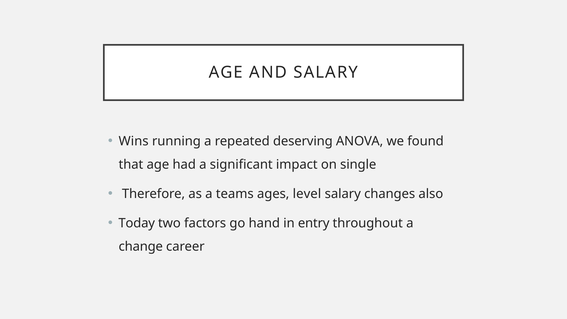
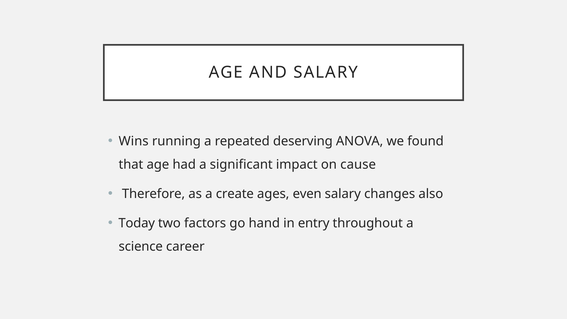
single: single -> cause (358, 165)
teams: teams -> create (235, 194)
level: level -> even (307, 194)
change: change -> science (141, 247)
